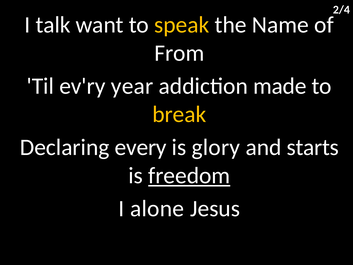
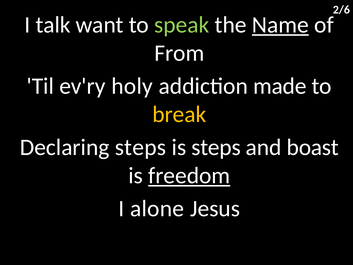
2/4: 2/4 -> 2/6 (341, 10)
speak colour: yellow -> light green (182, 25)
Name underline: none -> present (280, 25)
year: year -> holy (132, 86)
Declaring every: every -> steps (140, 147)
is glory: glory -> steps (216, 147)
starts: starts -> boast (313, 147)
